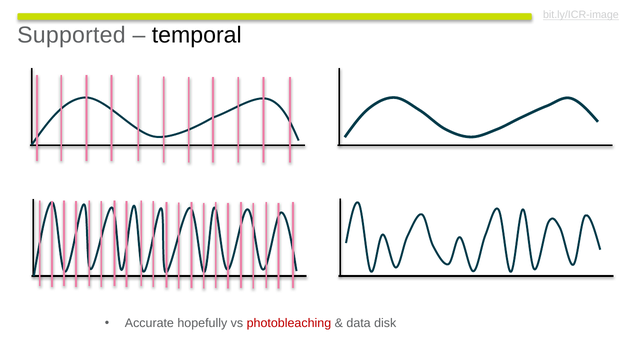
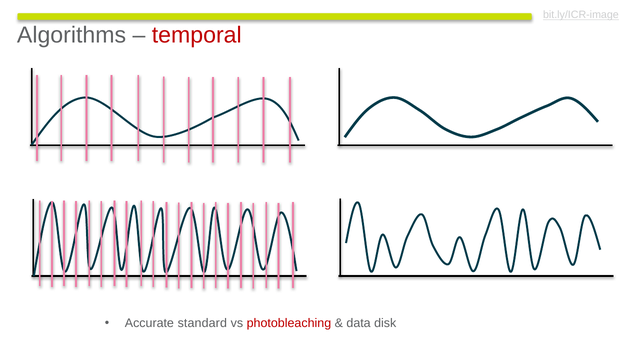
Supported: Supported -> Algorithms (72, 35)
temporal colour: black -> red (197, 35)
hopefully: hopefully -> standard (202, 323)
